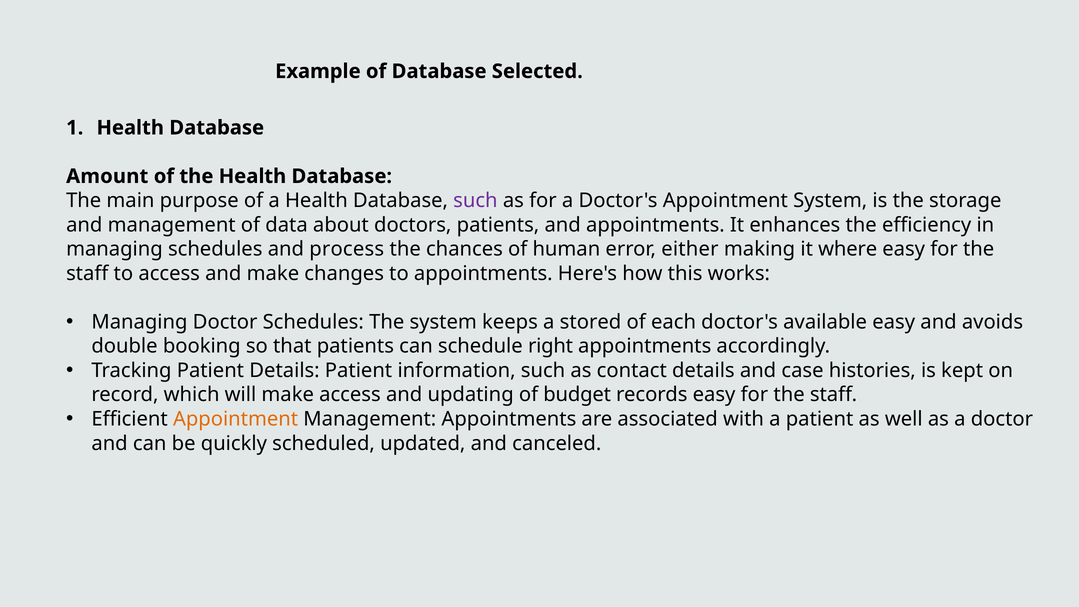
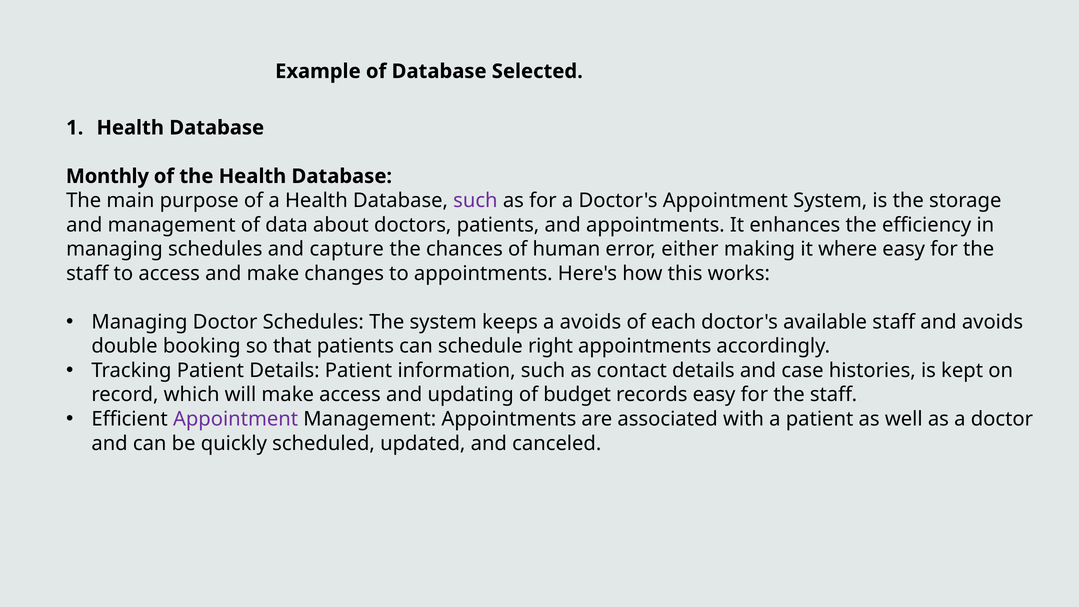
Amount: Amount -> Monthly (107, 176)
process: process -> capture (347, 249)
a stored: stored -> avoids (590, 322)
available easy: easy -> staff (894, 322)
Appointment colour: orange -> purple (236, 419)
